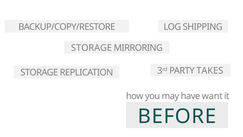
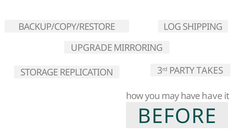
STORAGE: STORAGE -> UPGRADE (92, 48)
have want: want -> have (212, 96)
